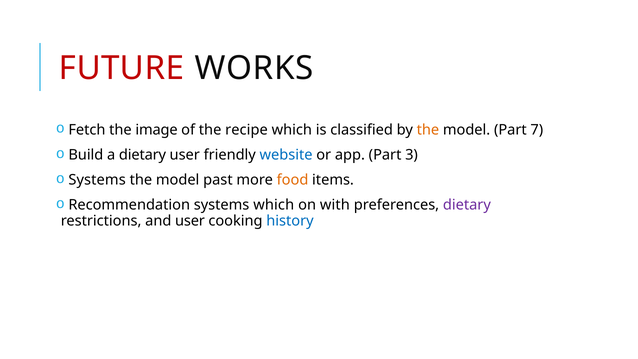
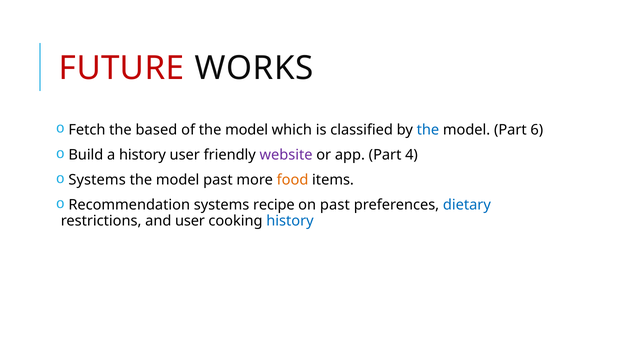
image: image -> based (156, 130)
of the recipe: recipe -> model (247, 130)
the colour: orange -> blue (428, 130)
7: 7 -> 6 (537, 130)
a dietary: dietary -> history (142, 155)
website colour: blue -> purple (286, 155)
3: 3 -> 4 (412, 155)
systems which: which -> recipe (274, 205)
on with: with -> past (335, 205)
dietary colour: purple -> blue (467, 205)
